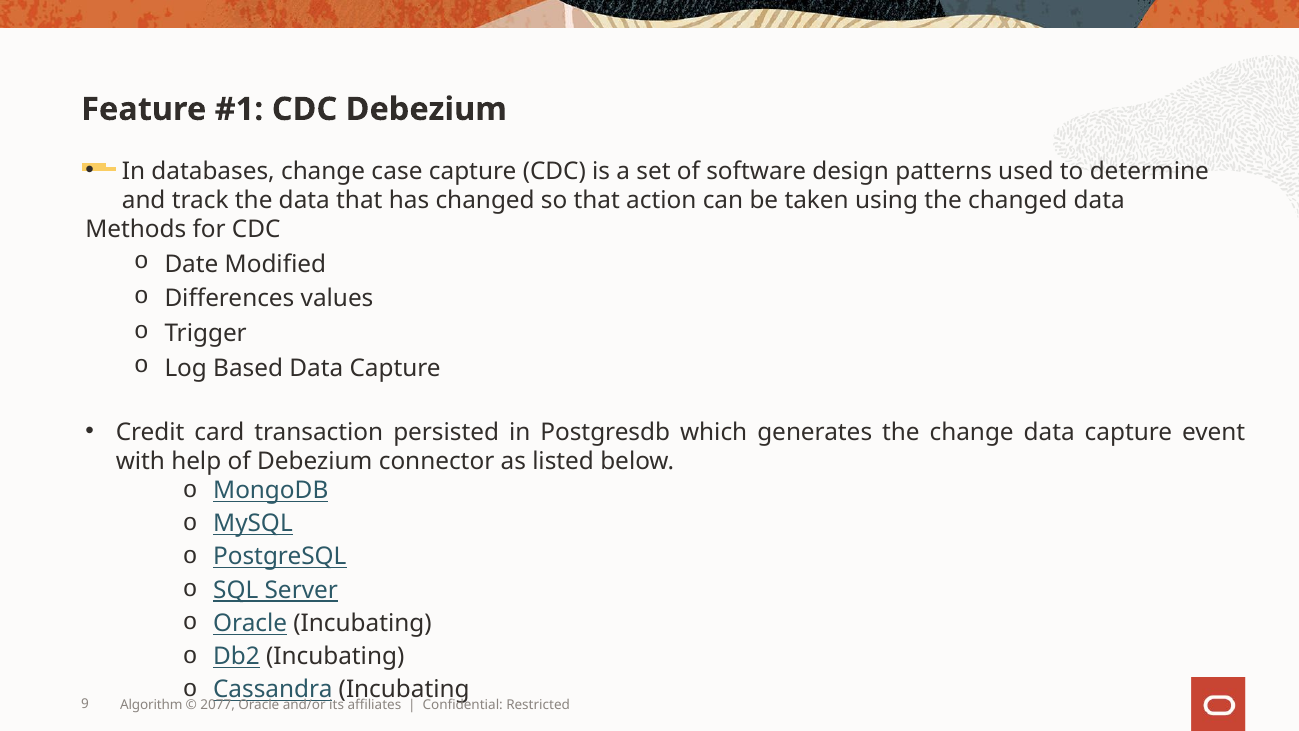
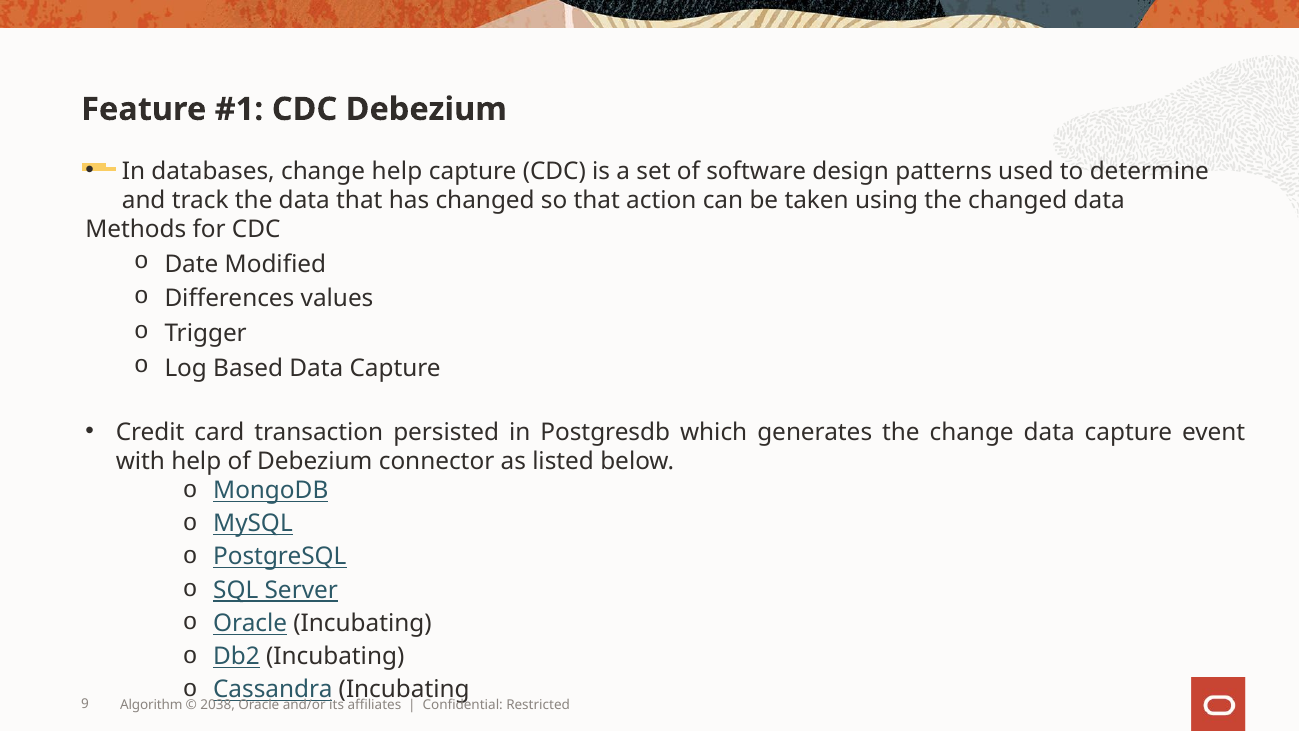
change case: case -> help (397, 171)
2077: 2077 -> 2038 (218, 705)
